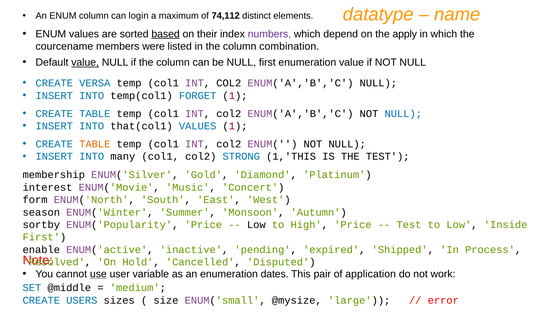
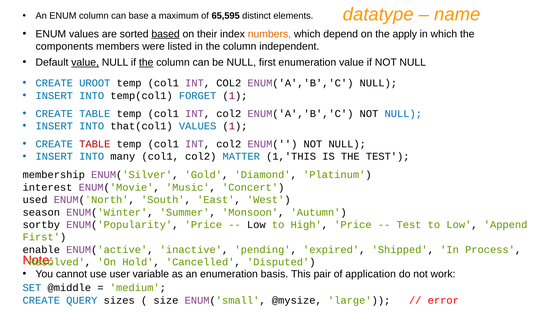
login: login -> base (139, 16)
74,112: 74,112 -> 65,595 (226, 16)
numbers colour: purple -> orange (269, 34)
courcename: courcename -> components (64, 46)
combination: combination -> independent (289, 46)
the underline: none -> present (146, 62)
VERSA: VERSA -> UROOT (95, 83)
TABLE colour: orange -> red (95, 144)
STRONG: STRONG -> MATTER (241, 156)
form: form -> used (35, 200)
Inside: Inside -> Append (506, 224)
use underline: present -> none (98, 274)
dates: dates -> basis (274, 274)
USERS: USERS -> QUERY (82, 300)
